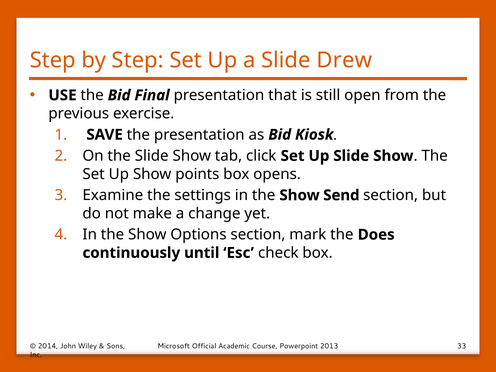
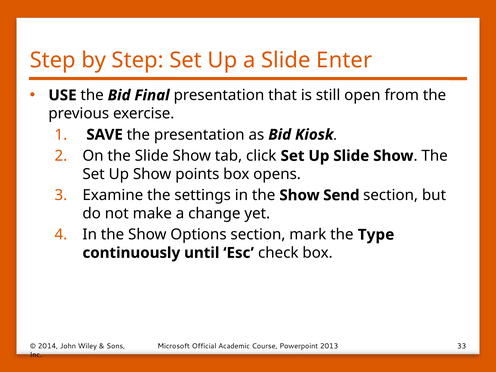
Drew: Drew -> Enter (344, 60)
Does: Does -> Type (376, 235)
